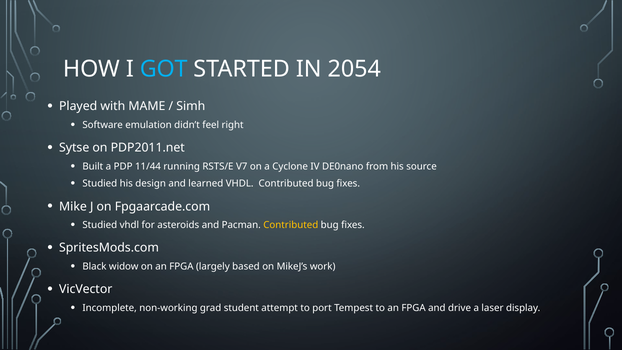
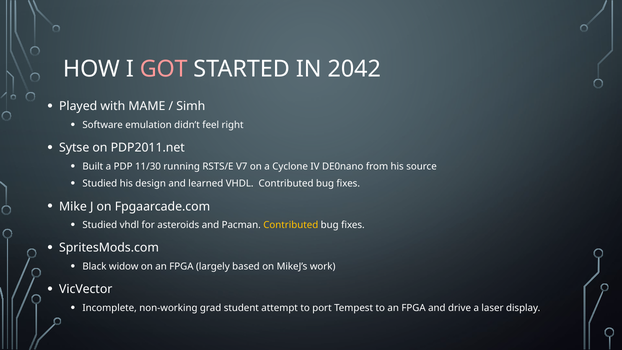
GOT colour: light blue -> pink (164, 69)
2054: 2054 -> 2042 (354, 69)
11/44: 11/44 -> 11/30 (148, 166)
